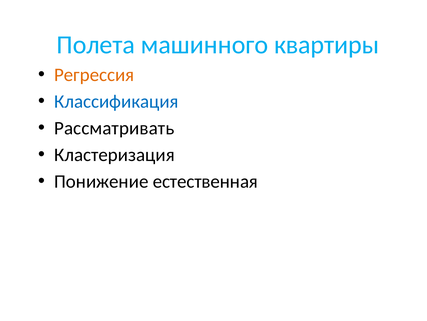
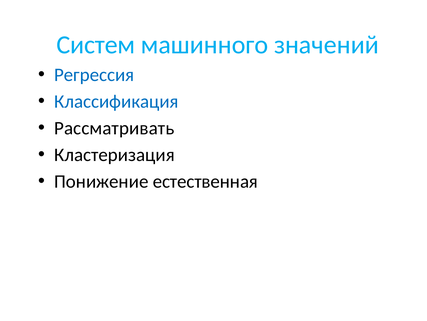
Полета: Полета -> Систем (96, 45)
квартиры: квартиры -> значений (326, 45)
Регрессия colour: orange -> blue (94, 75)
